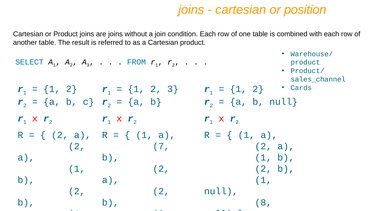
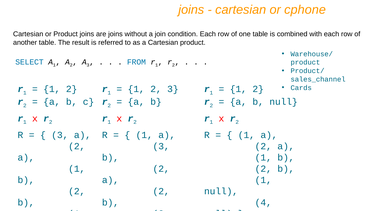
position: position -> cphone (305, 10)
2: 2 -> 3 (60, 135)
7: 7 -> 3 (161, 147)
8: 8 -> 4 (263, 203)
